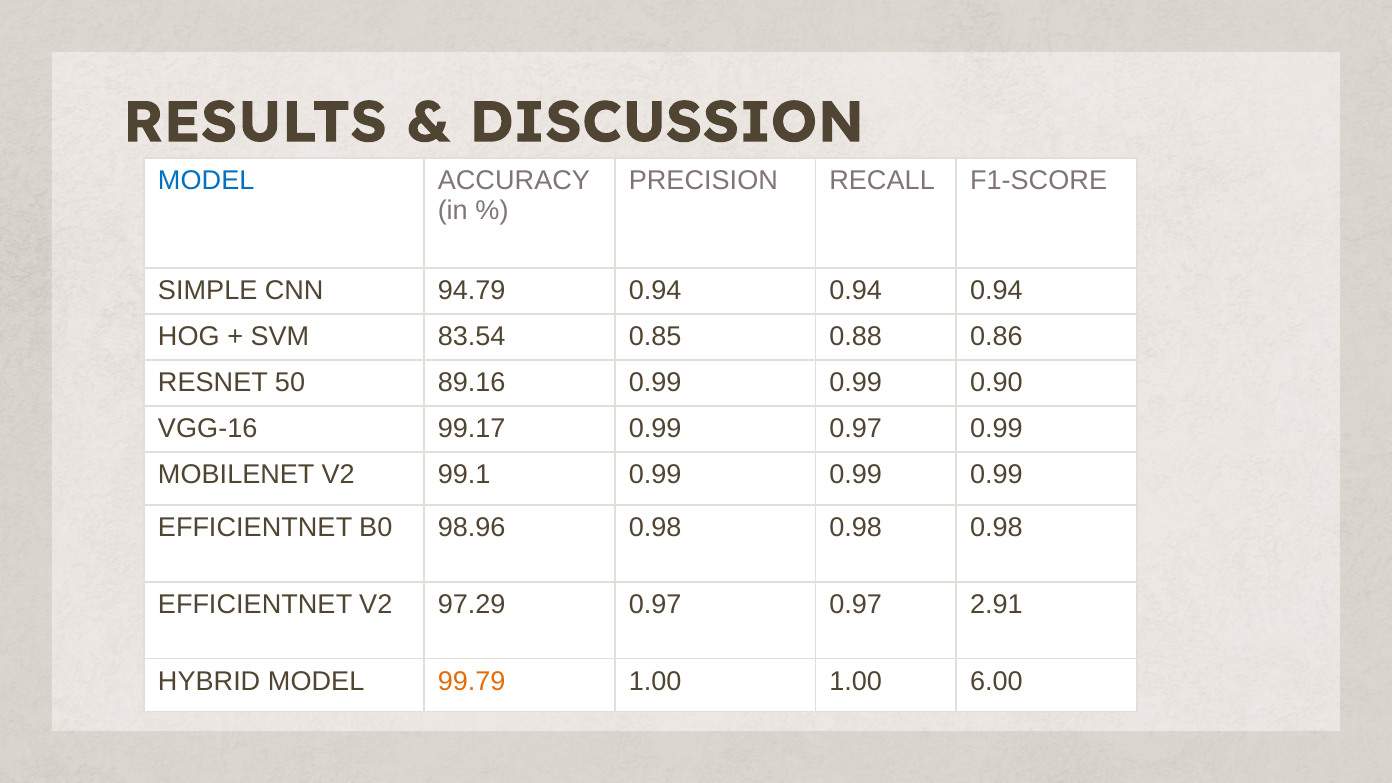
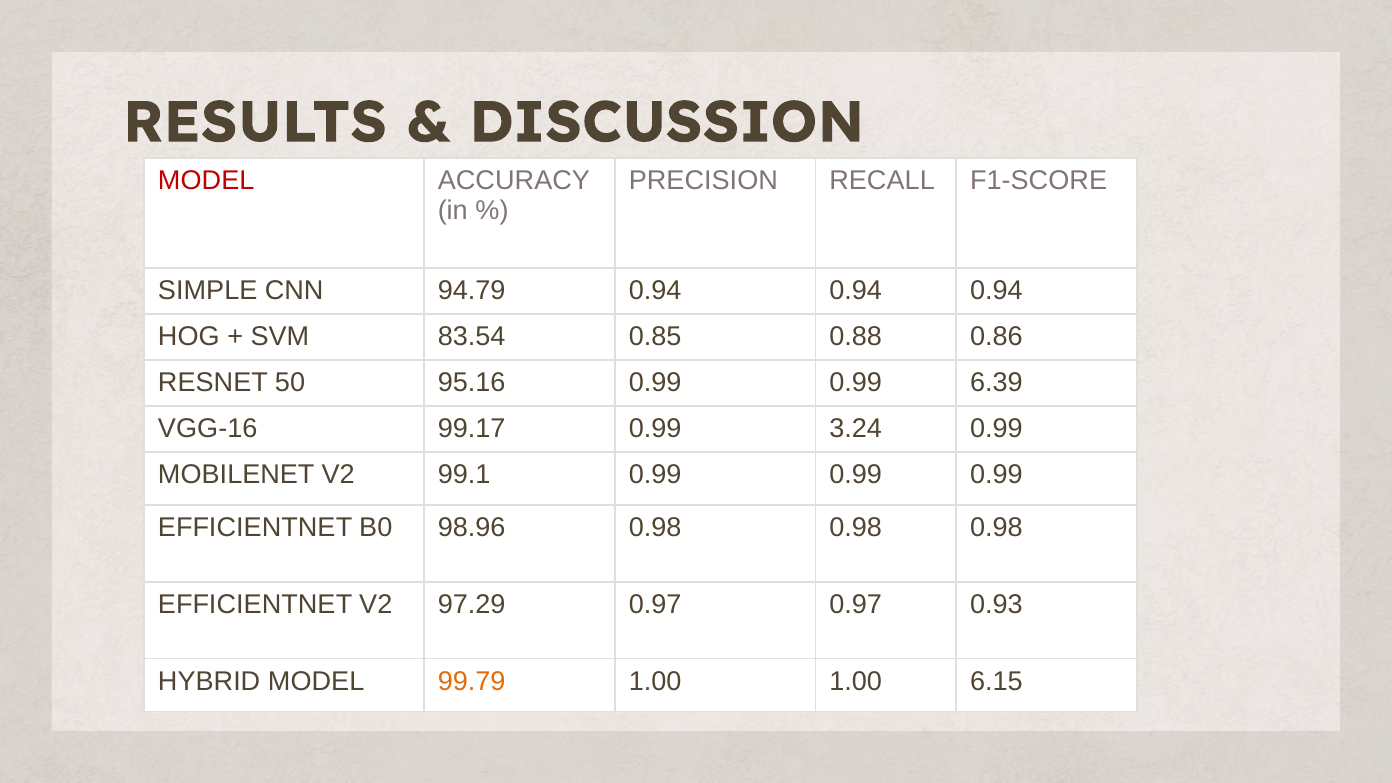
MODEL colour: blue -> red (206, 181)
89.16: 89.16 -> 95.16 (472, 383)
0.90: 0.90 -> 6.39 (996, 383)
0.99 0.97: 0.97 -> 3.24 (856, 429)
2.91: 2.91 -> 0.93 (996, 604)
6.00: 6.00 -> 6.15 (996, 681)
